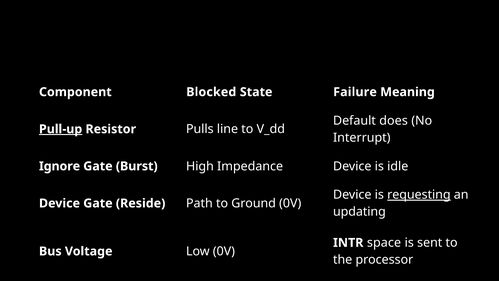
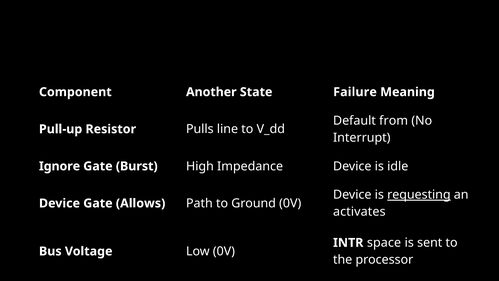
Blocked: Blocked -> Another (211, 92)
does: does -> from (394, 120)
Pull-up underline: present -> none (61, 129)
Reside: Reside -> Allows (141, 203)
updating: updating -> activates (359, 212)
